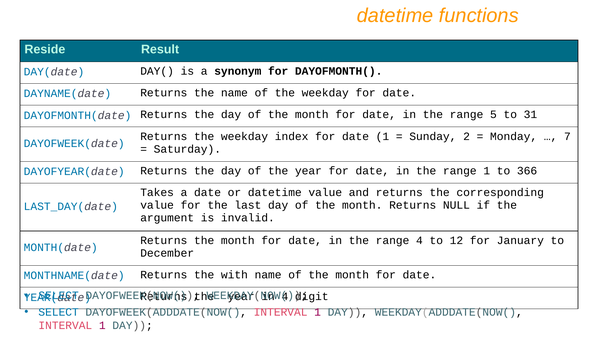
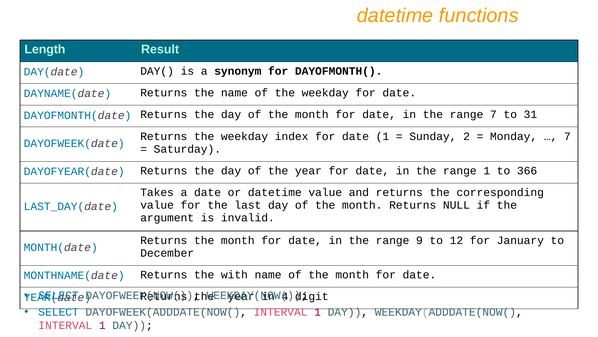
Reside: Reside -> Length (45, 49)
range 5: 5 -> 7 (493, 114)
range 4: 4 -> 9 (419, 240)
